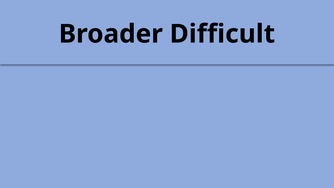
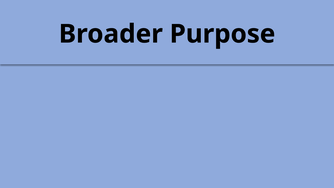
Difficult: Difficult -> Purpose (222, 34)
